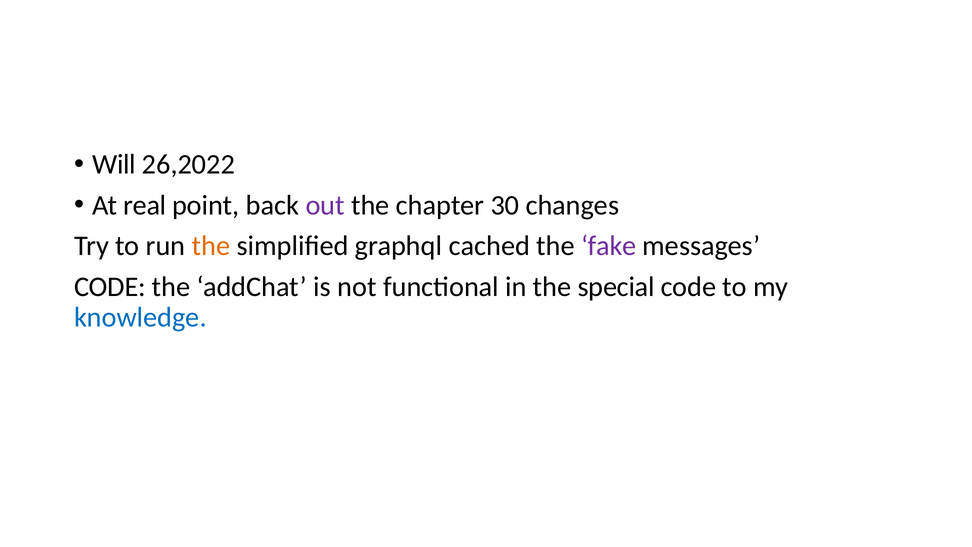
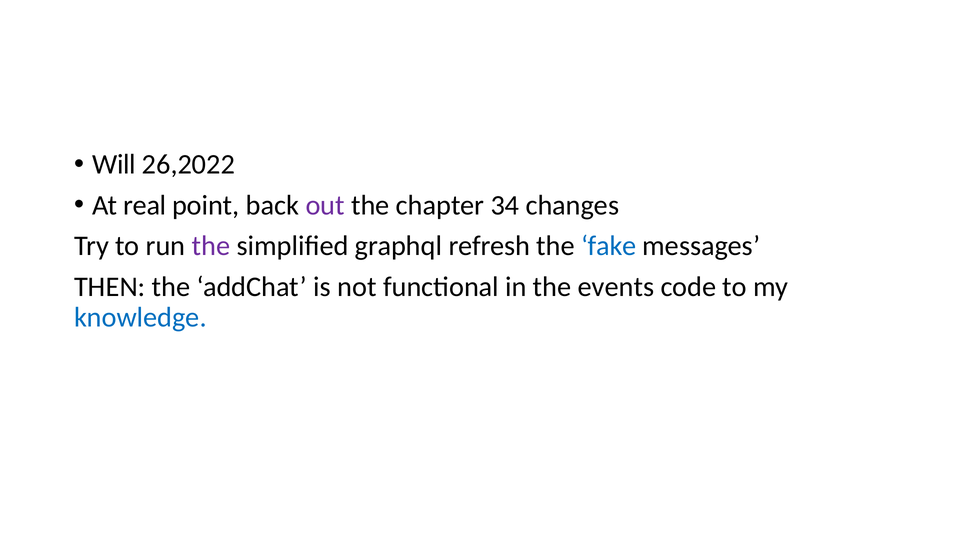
30: 30 -> 34 (505, 205)
the colour: orange -> purple (211, 246)
cached: cached -> refresh (489, 246)
fake colour: purple -> blue (609, 246)
CODE: CODE -> THEN (110, 287)
special: special -> events (616, 287)
